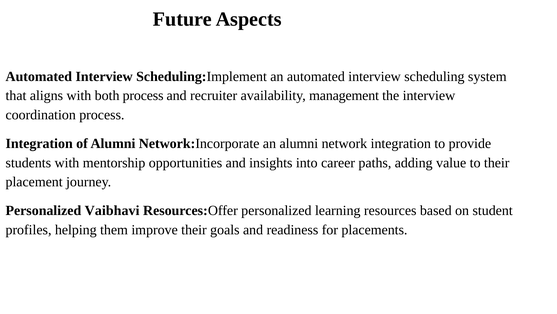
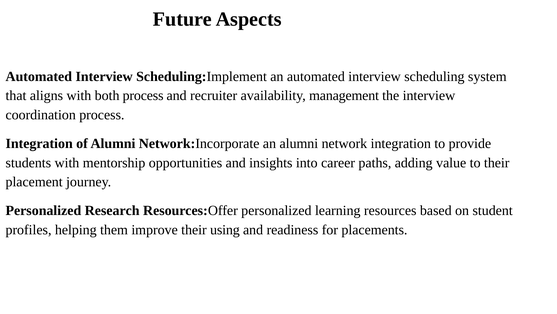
Vaibhavi: Vaibhavi -> Research (112, 210)
goals: goals -> using (225, 229)
